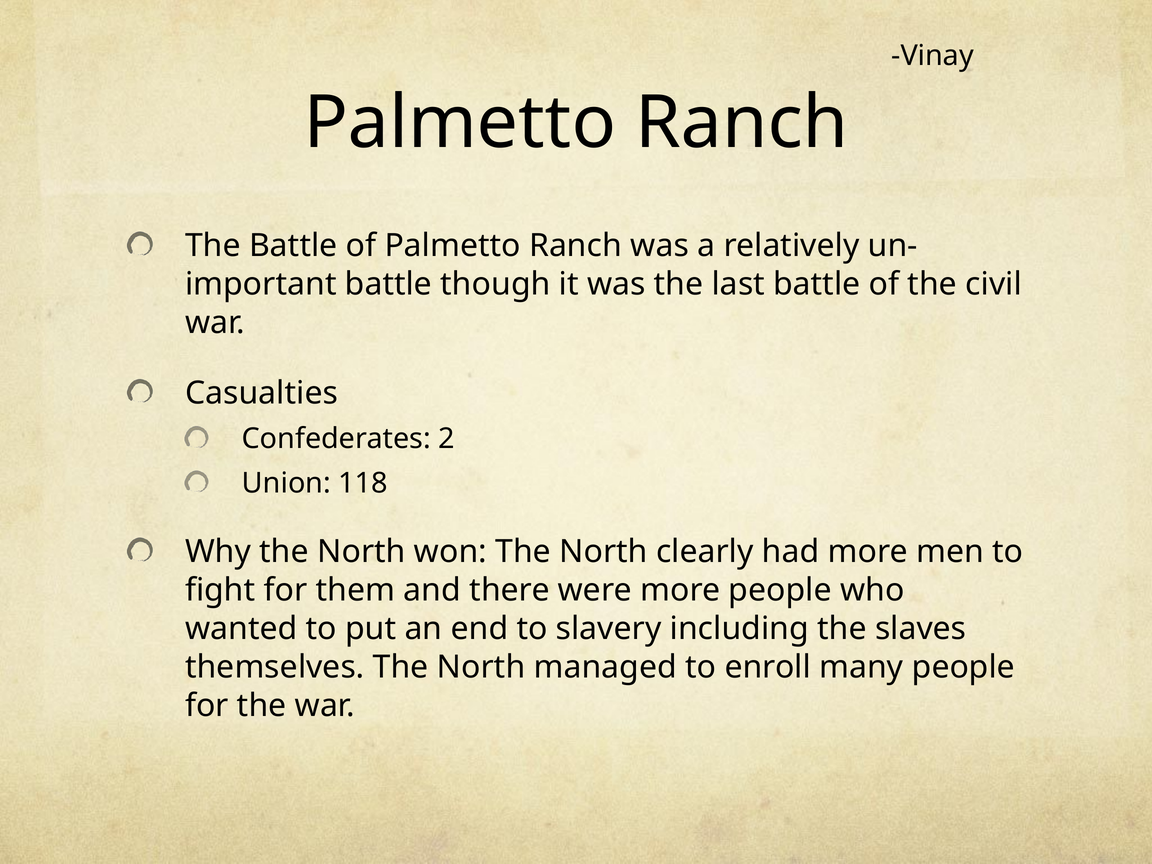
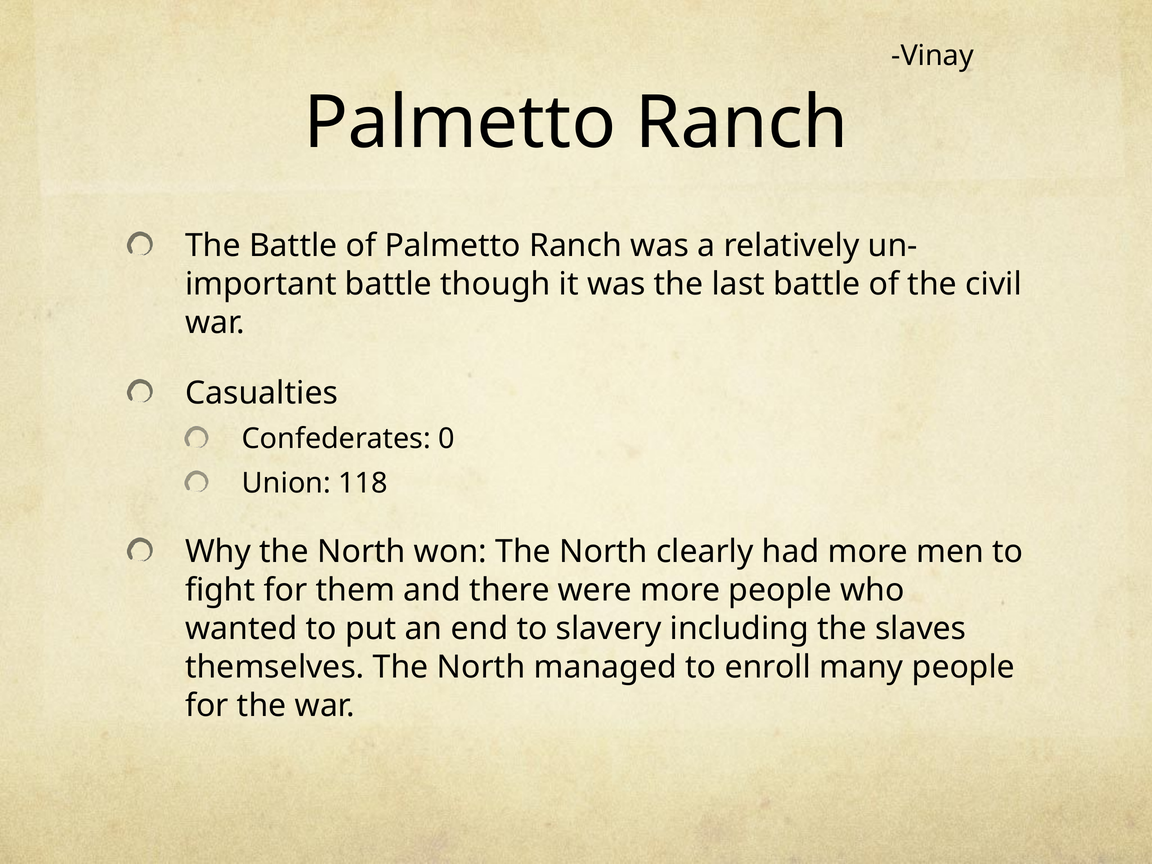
2: 2 -> 0 (447, 439)
